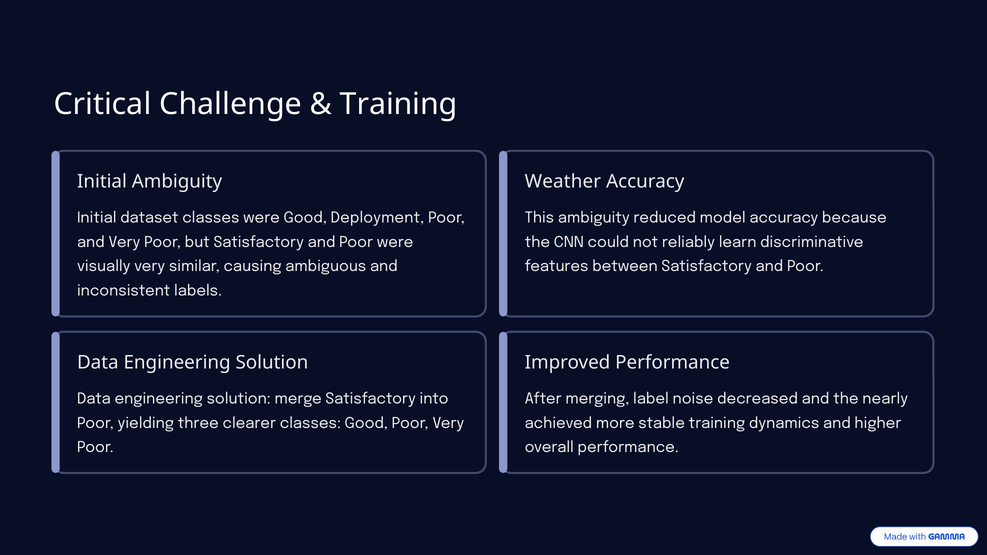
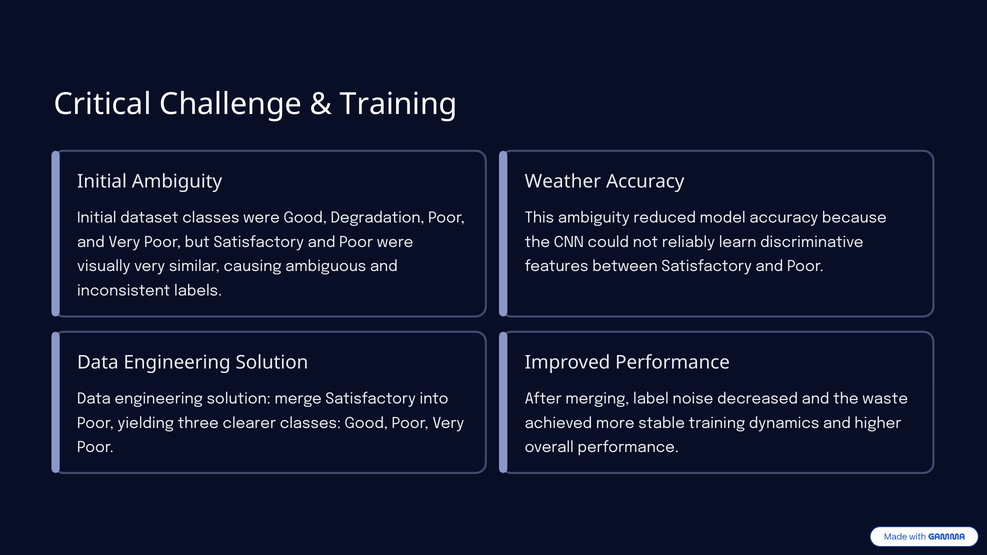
Deployment: Deployment -> Degradation (378, 218)
nearly: nearly -> waste (885, 399)
